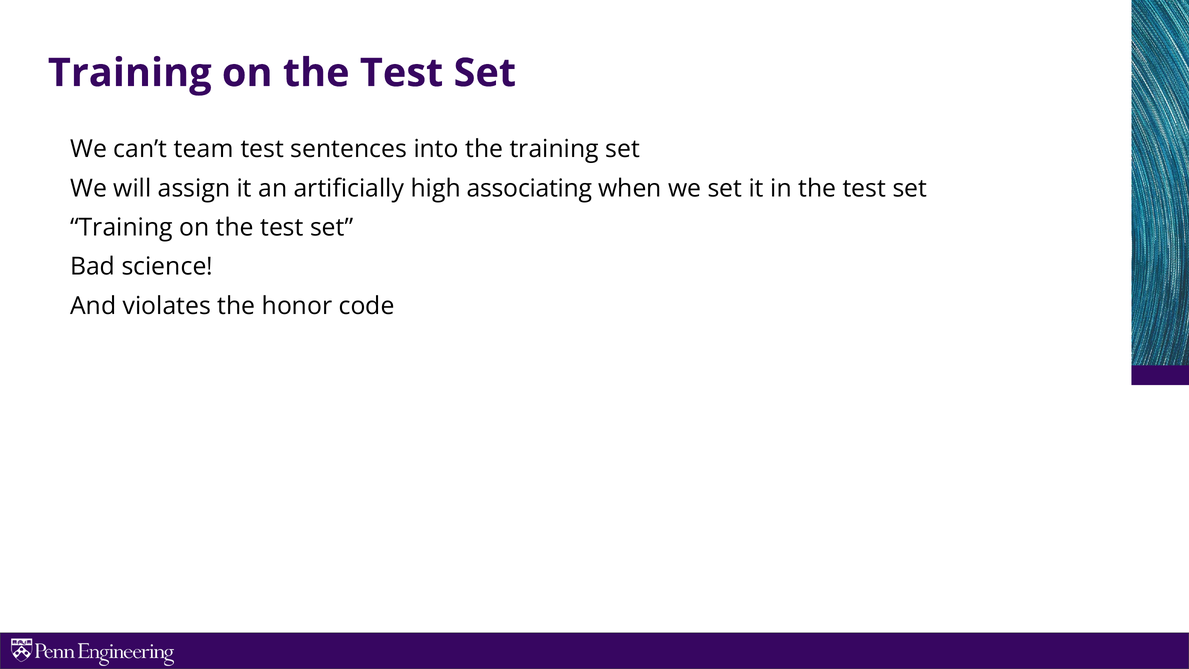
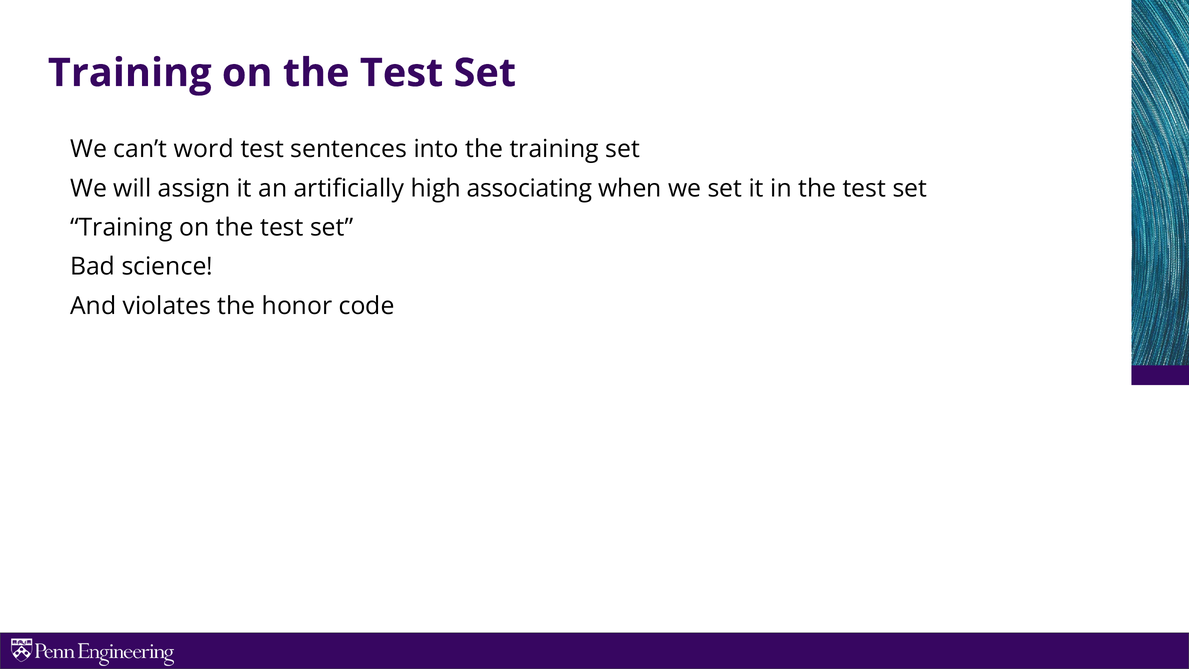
team: team -> word (204, 149)
